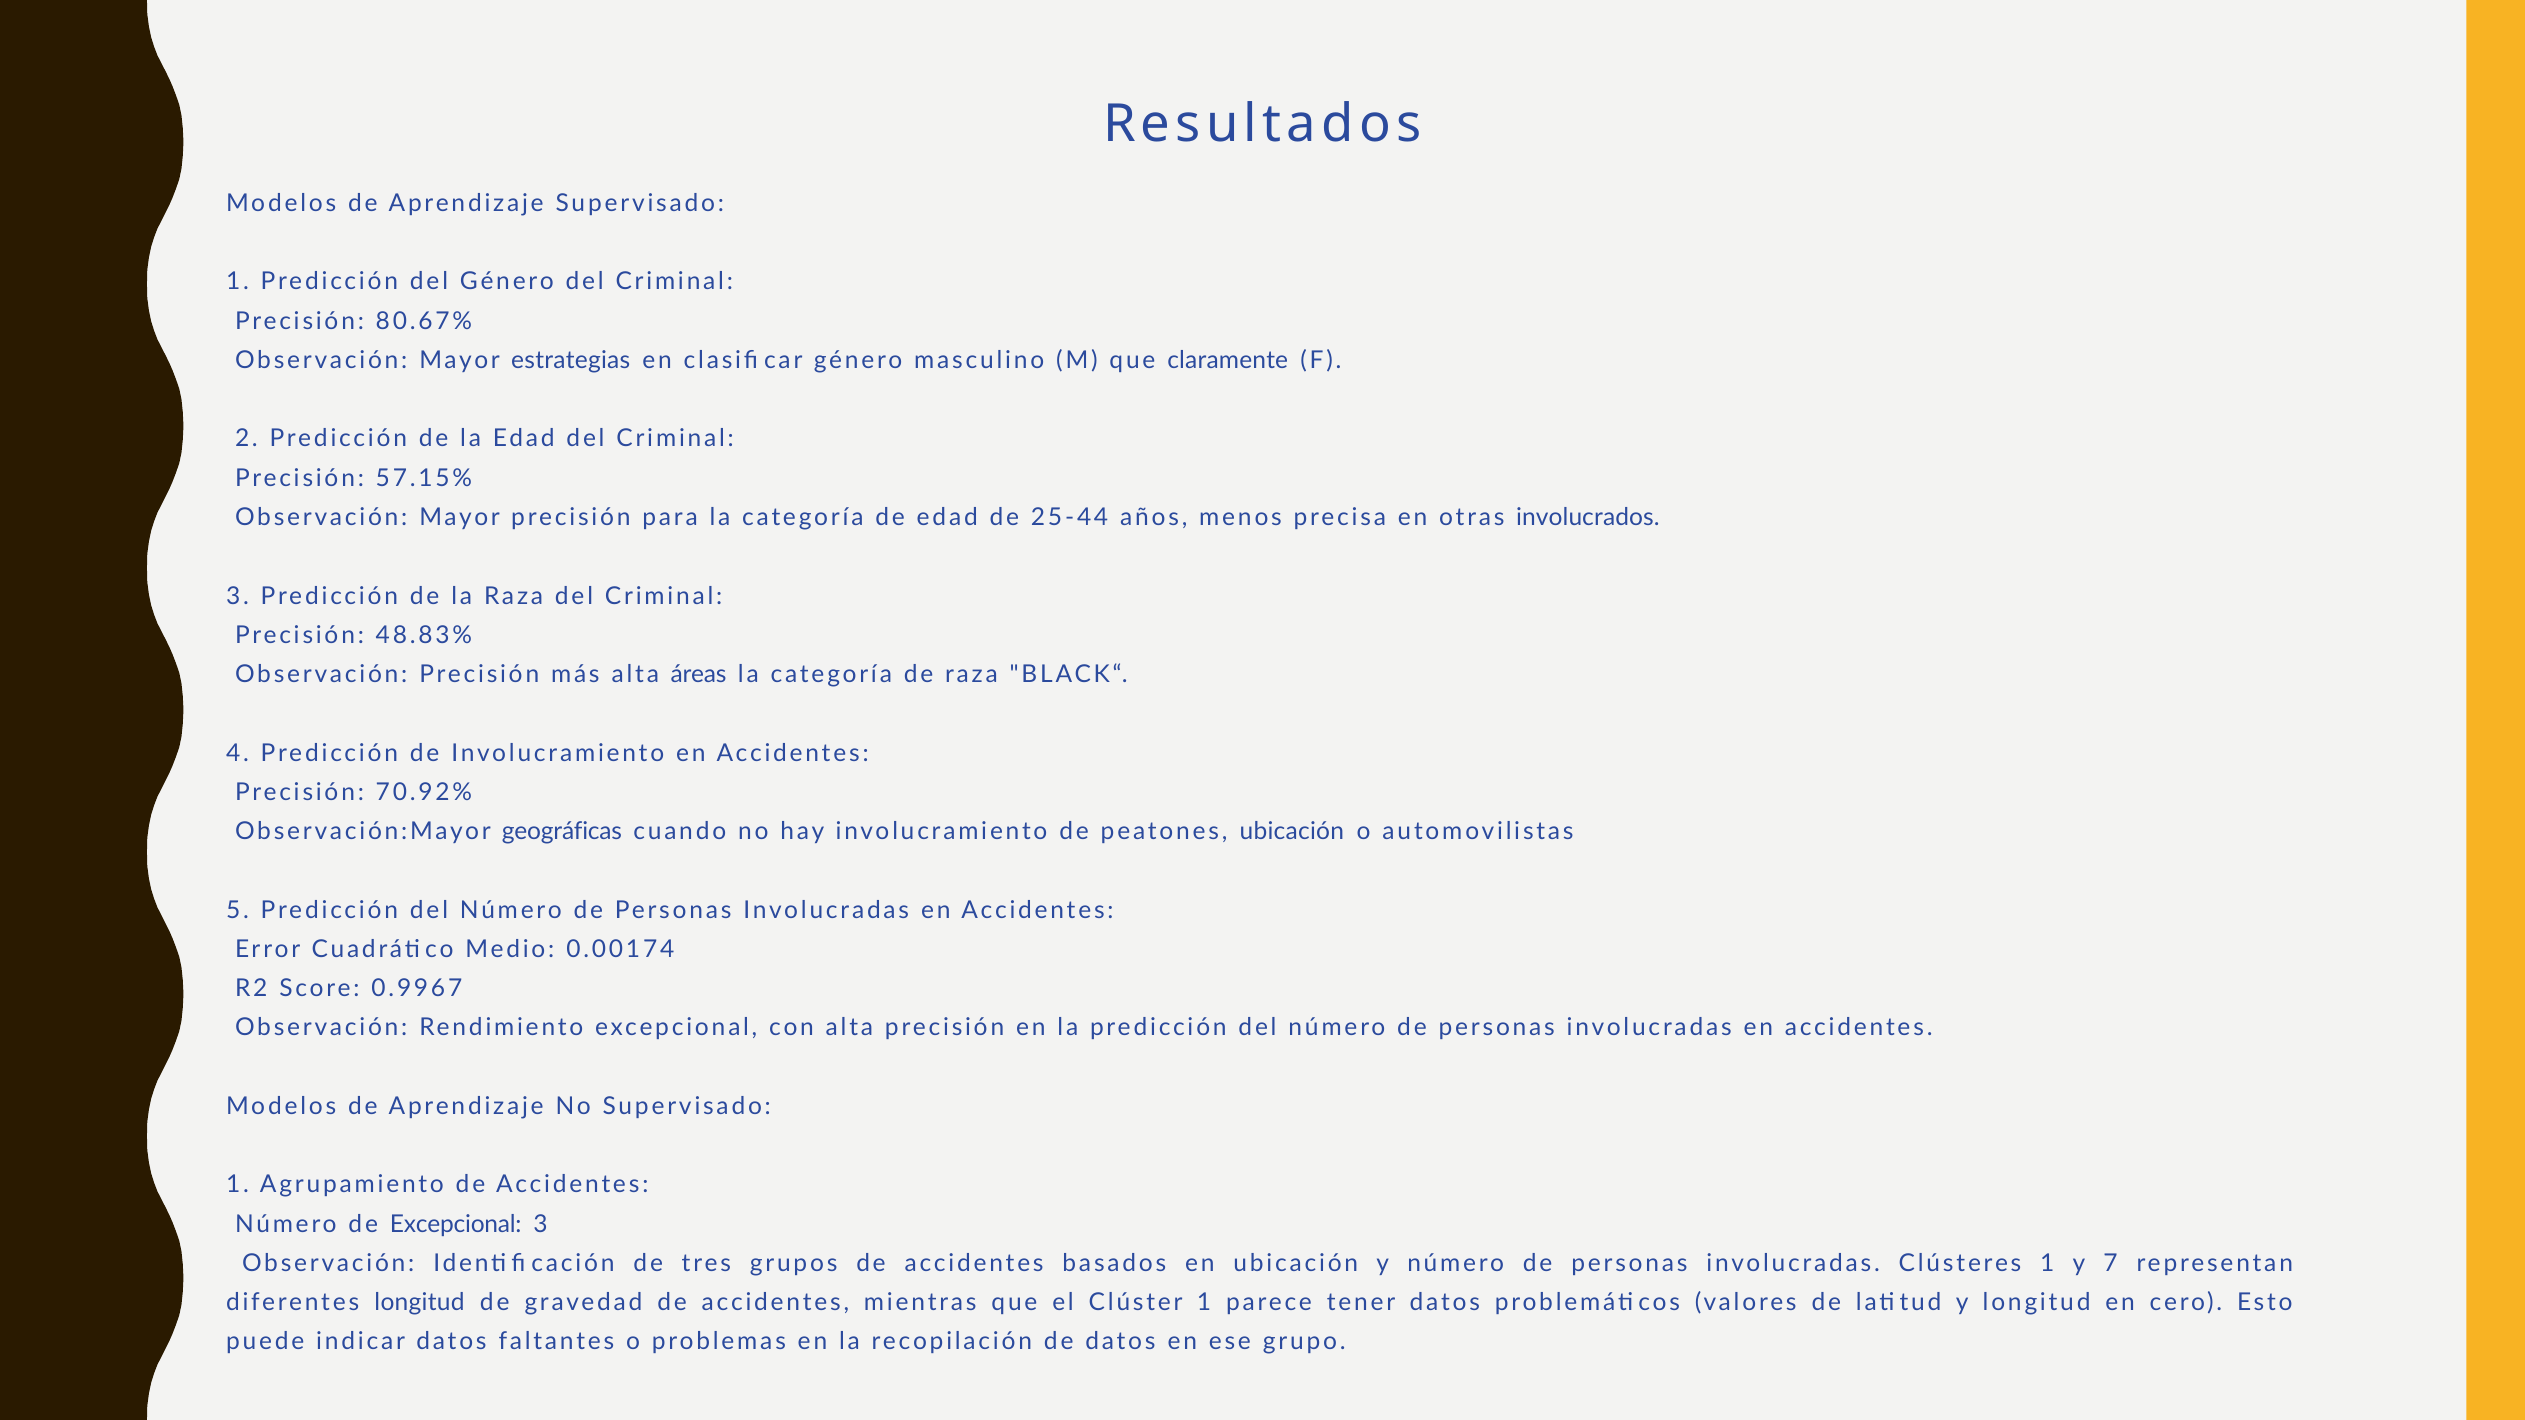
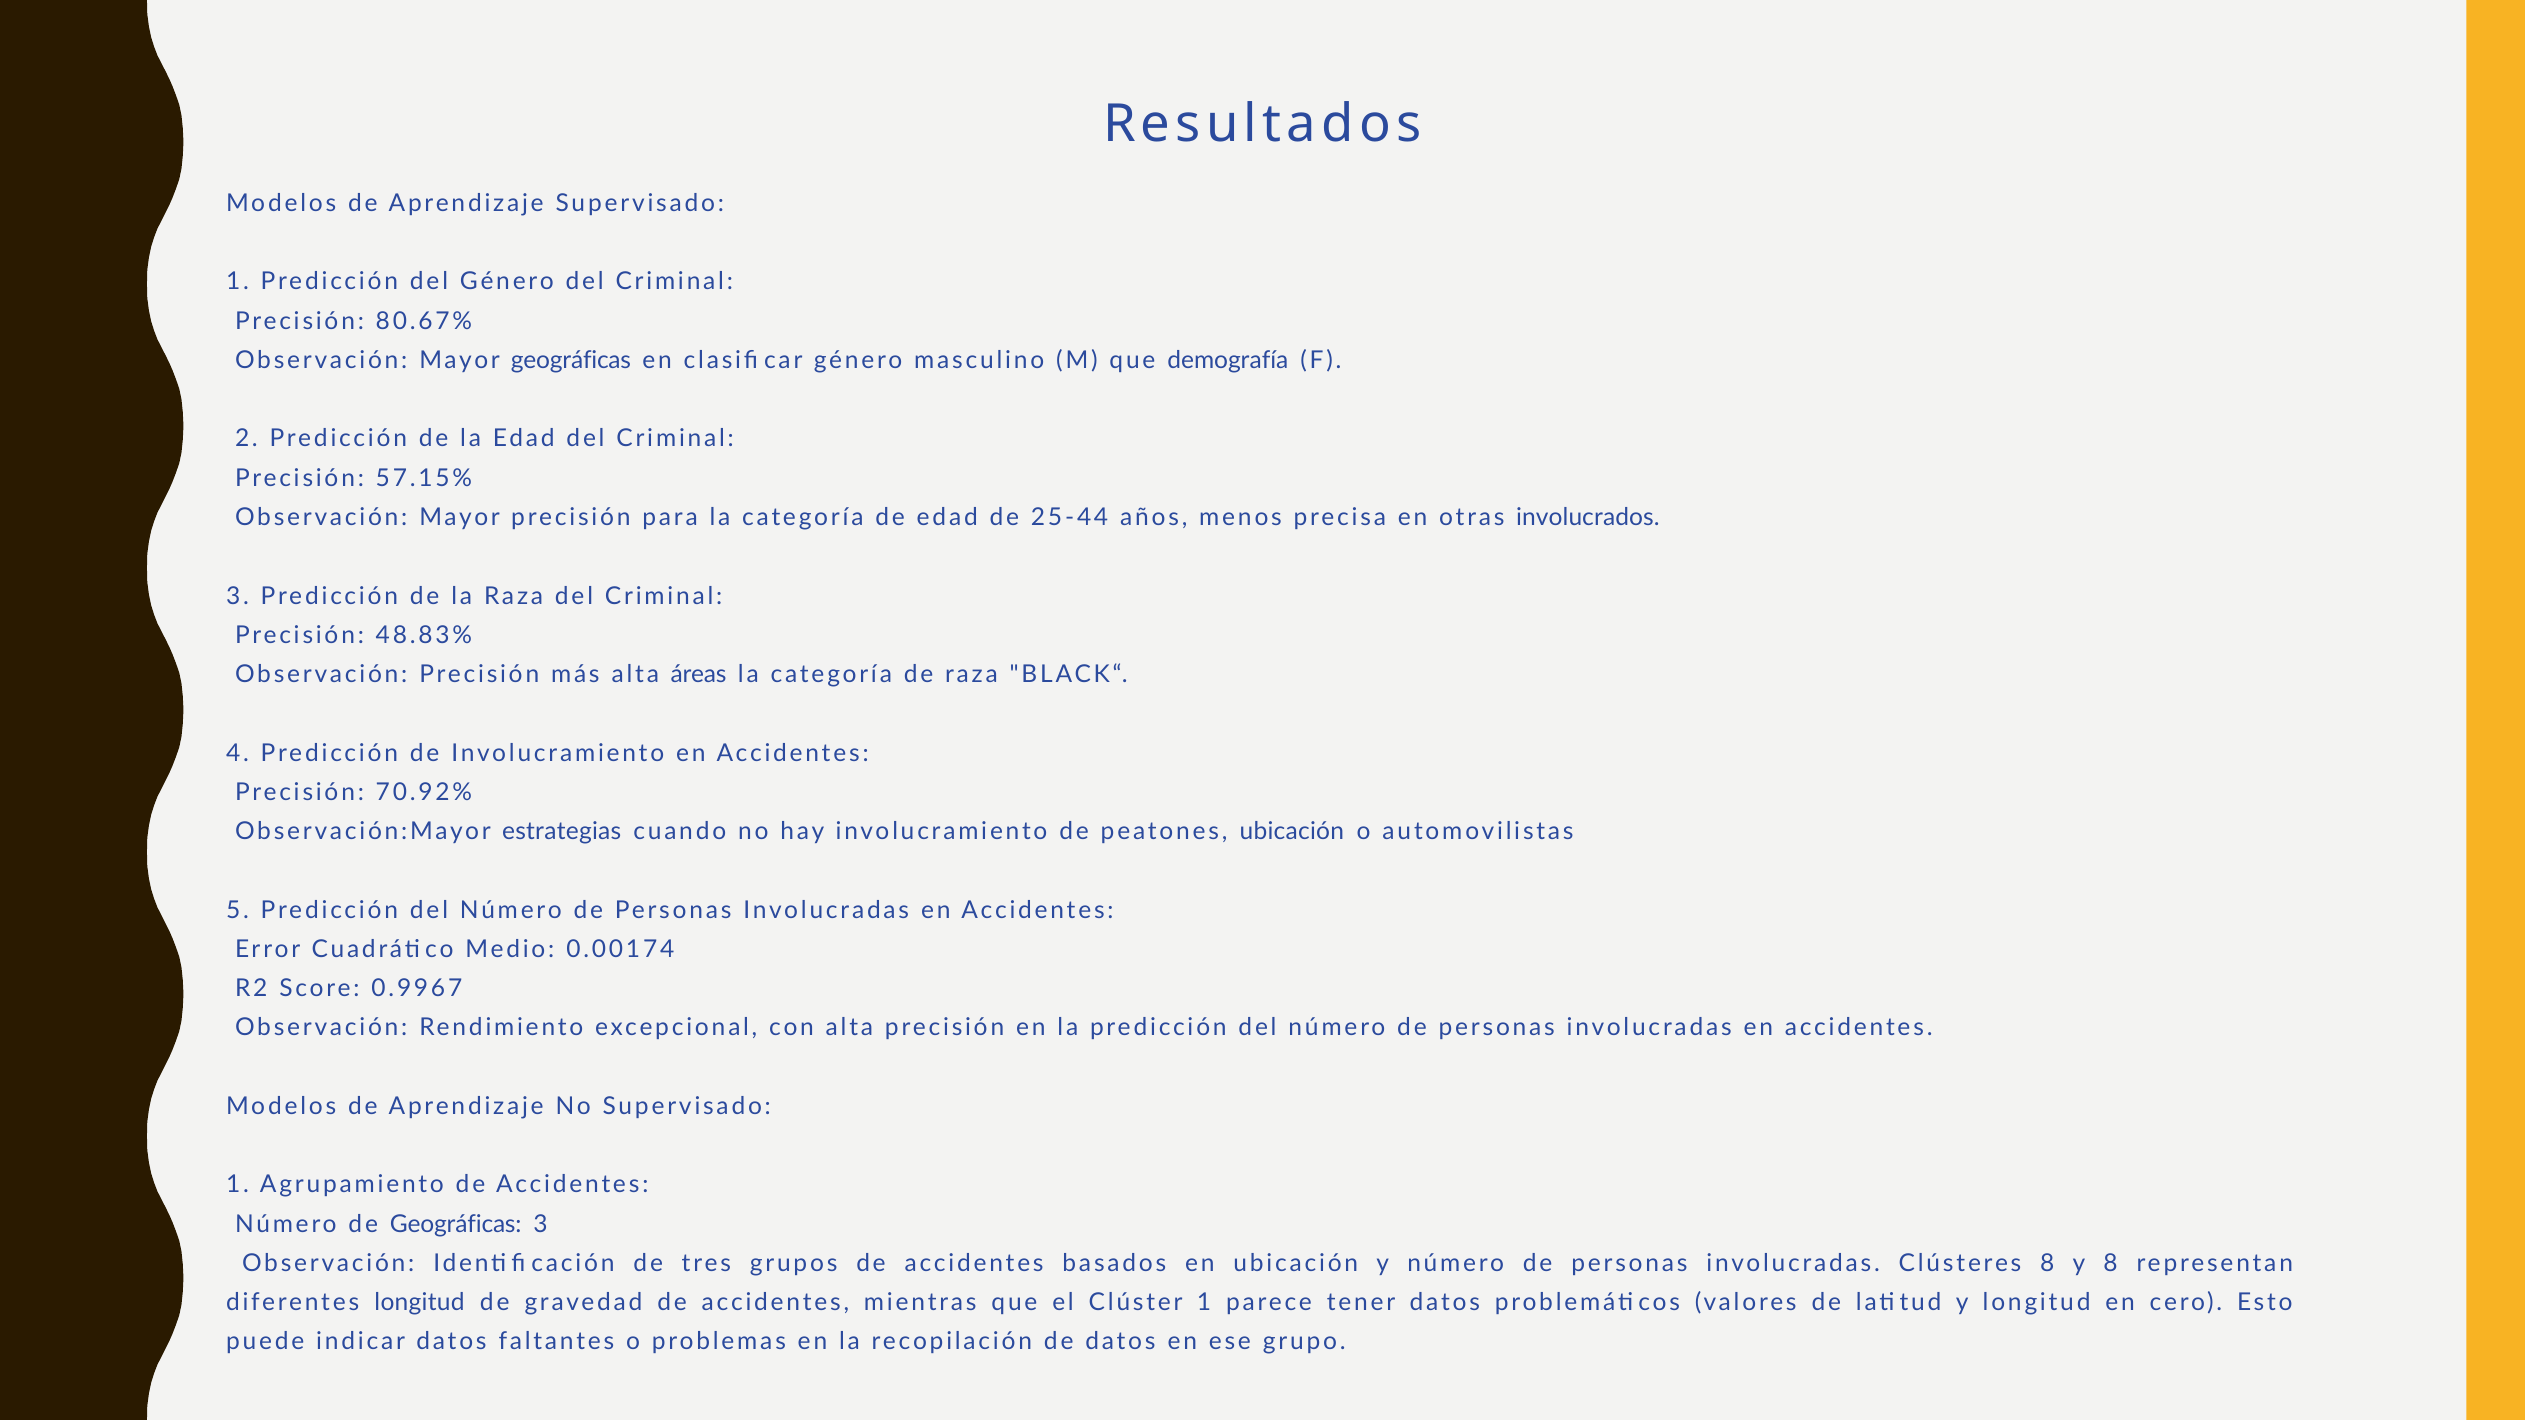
Mayor estrategias: estrategias -> geográficas (571, 360)
claramente: claramente -> demografía (1228, 360)
geográficas: geográficas -> estrategias (562, 832)
de Excepcional: Excepcional -> Geográficas (456, 1224)
Clústeres 1: 1 -> 8 (2047, 1264)
y 7: 7 -> 8 (2111, 1264)
